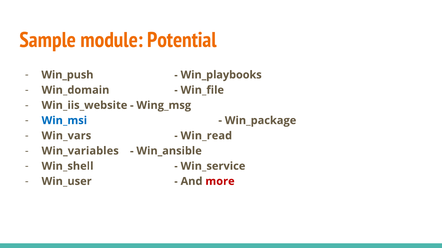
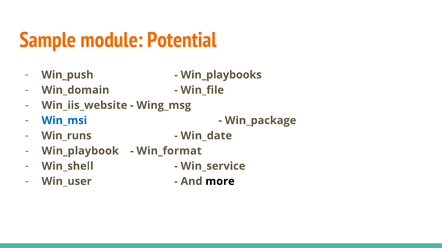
Win_vars: Win_vars -> Win_runs (66, 136)
Win_read: Win_read -> Win_date (206, 136)
Win_variables: Win_variables -> Win_playbook (80, 151)
Win_ansible: Win_ansible -> Win_format (169, 151)
more colour: red -> black (220, 182)
